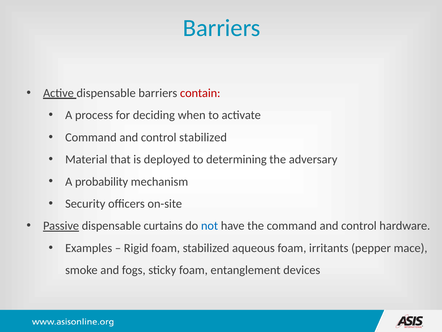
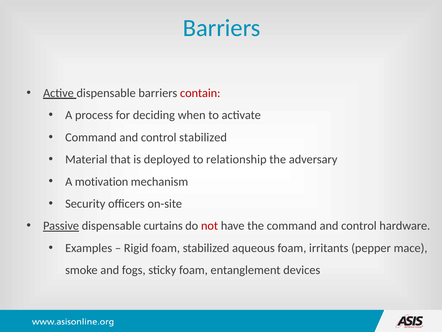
determining: determining -> relationship (236, 159)
probability: probability -> motivation (102, 181)
not colour: blue -> red (210, 226)
